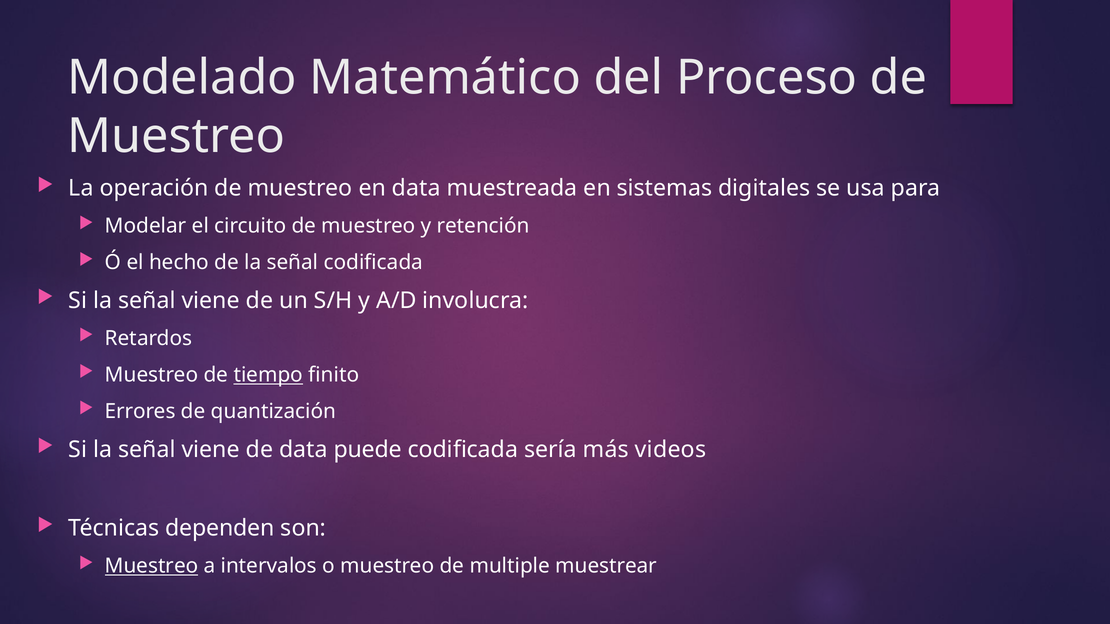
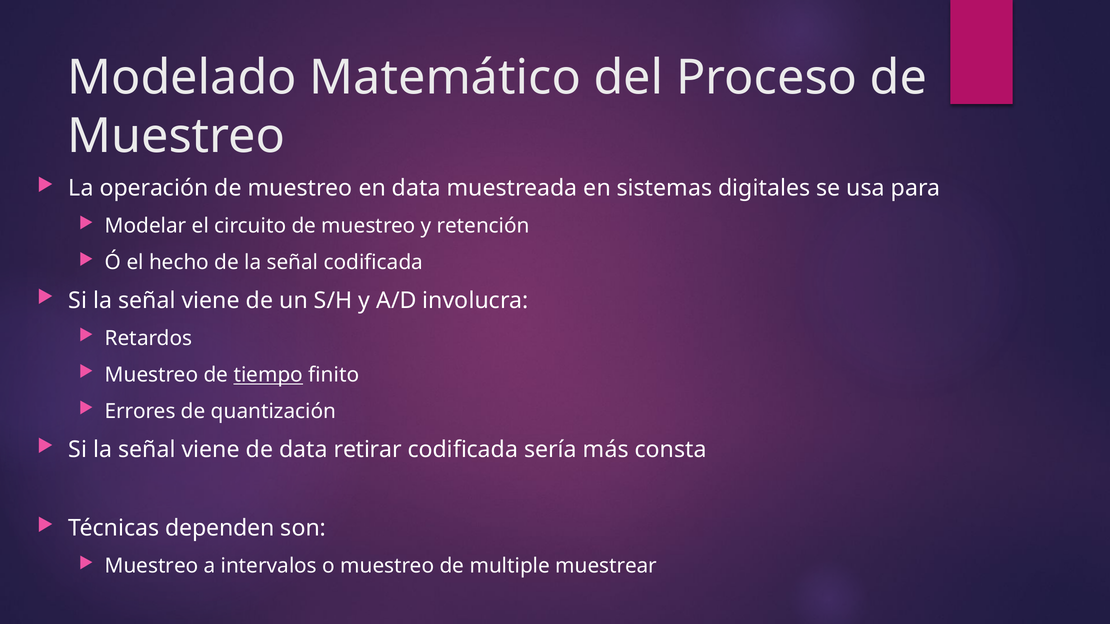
puede: puede -> retirar (368, 450)
videos: videos -> consta (671, 450)
Muestreo underline: present -> none (152, 566)
